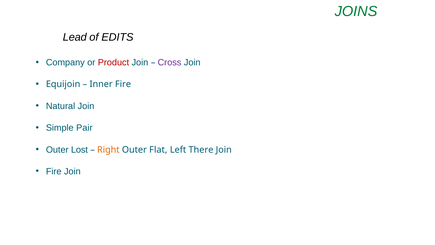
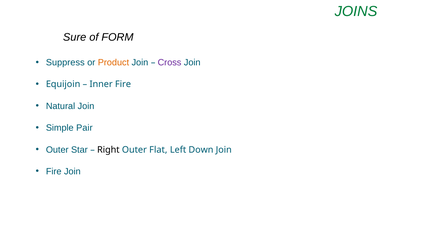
Lead: Lead -> Sure (75, 37)
EDITS: EDITS -> FORM (117, 37)
Company: Company -> Suppress (65, 62)
Product colour: red -> orange (113, 62)
Lost: Lost -> Star (79, 149)
Right colour: orange -> black (108, 149)
There: There -> Down (201, 149)
